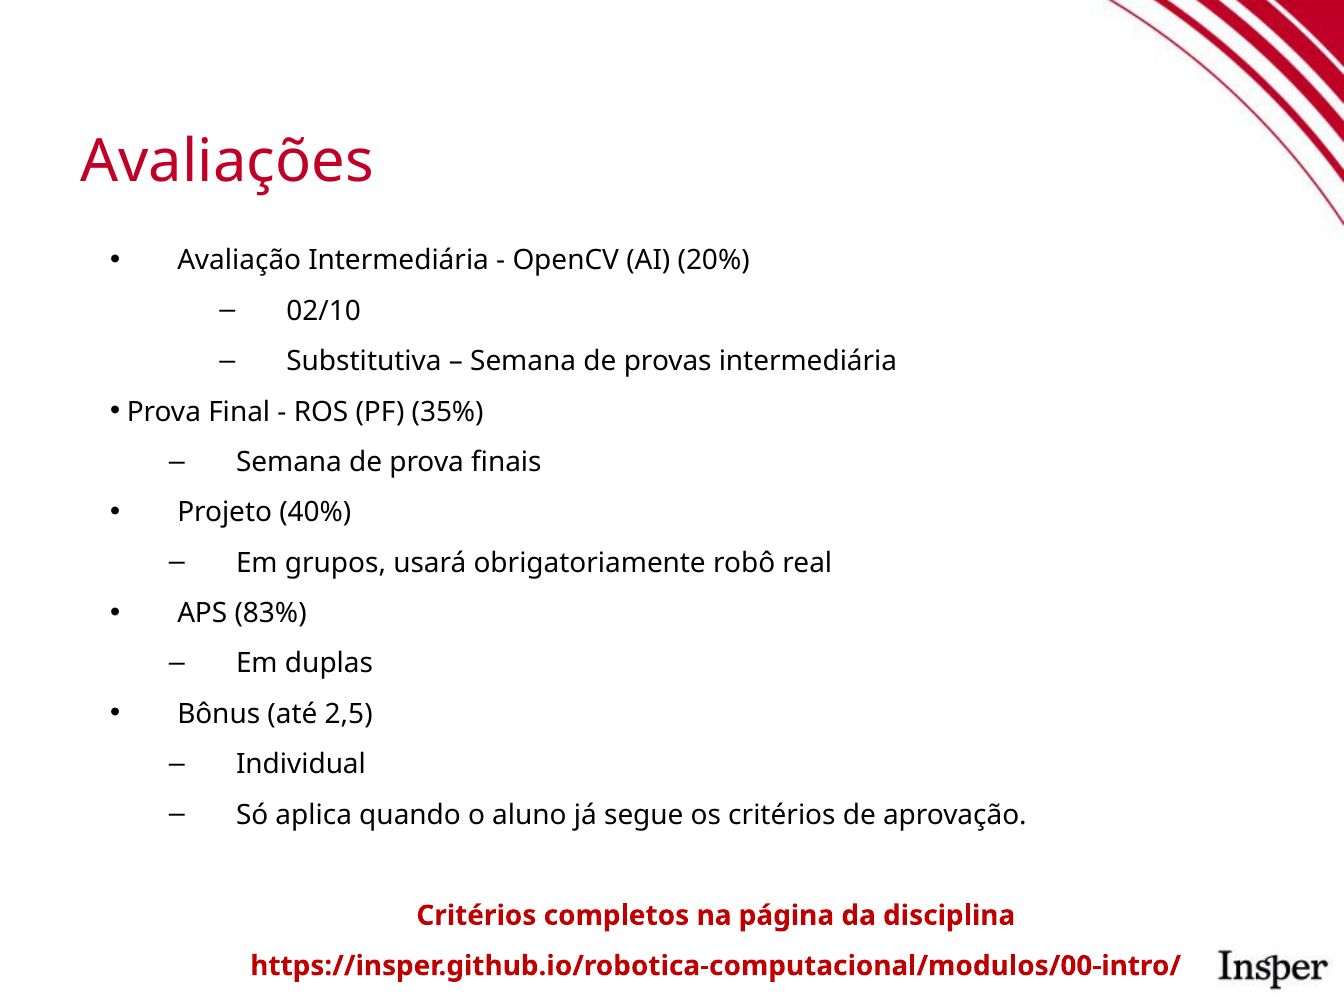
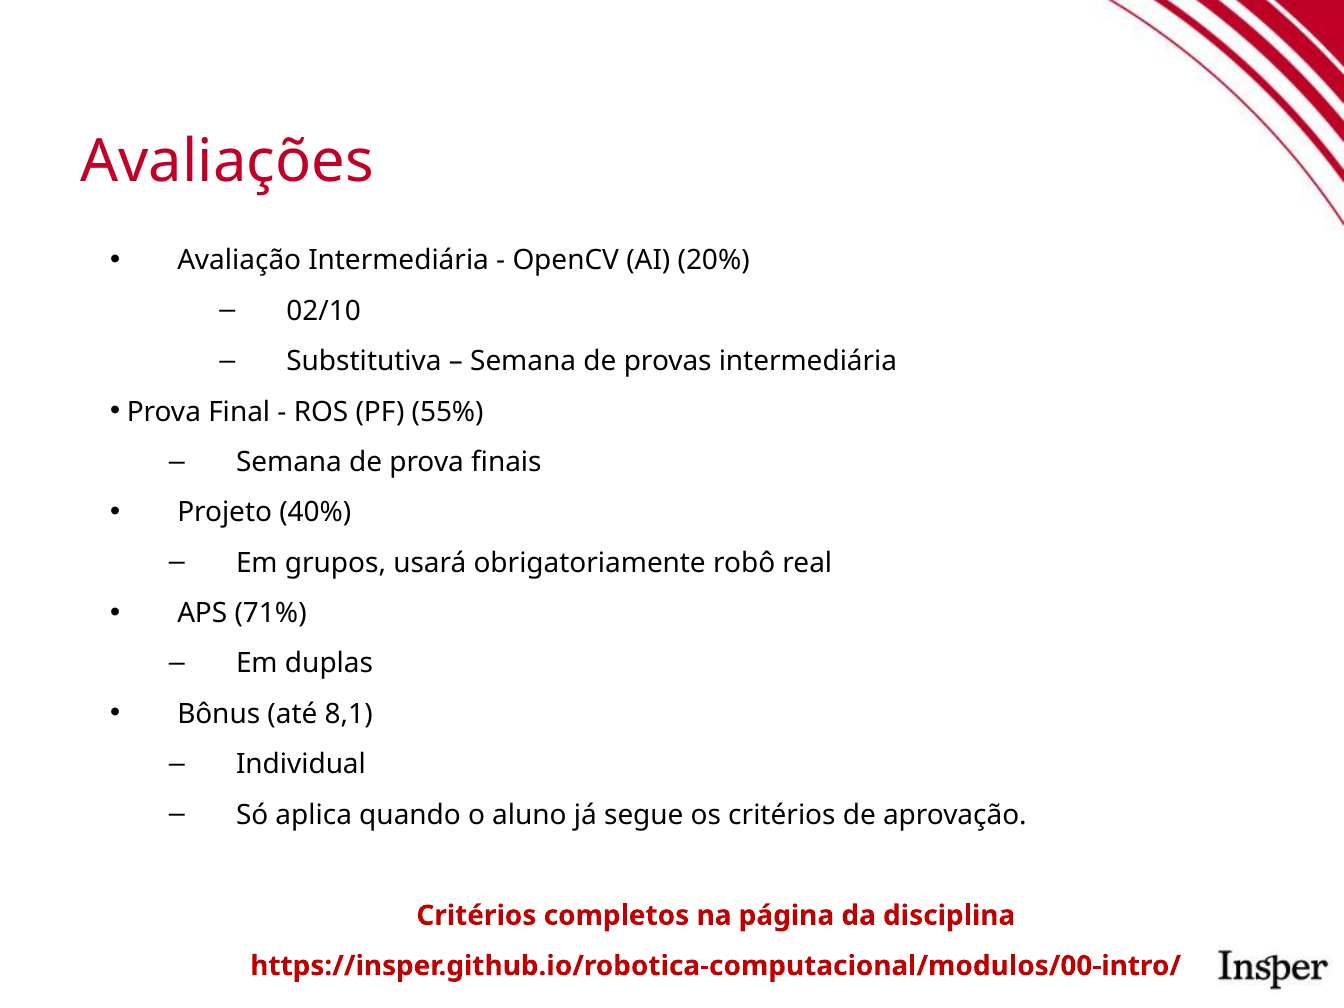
35%: 35% -> 55% (448, 412)
83%: 83% -> 71% (271, 613)
2,5: 2,5 -> 8,1 (349, 714)
